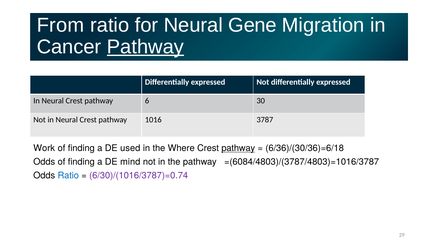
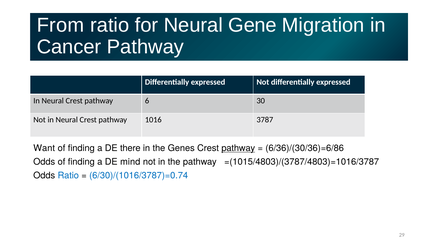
Pathway underline: present -> none (145, 47)
Work: Work -> Want (44, 149)
used: used -> there (130, 149)
Where: Where -> Genes (181, 149)
6/36)/(30/36)=6/18: 6/36)/(30/36)=6/18 -> 6/36)/(30/36)=6/86 (305, 149)
=(6084/4803)/(3787/4803)=1016/3787: =(6084/4803)/(3787/4803)=1016/3787 -> =(1015/4803)/(3787/4803)=1016/3787 (302, 162)
6/30)/(1016/3787)=0.74 colour: purple -> blue (139, 176)
